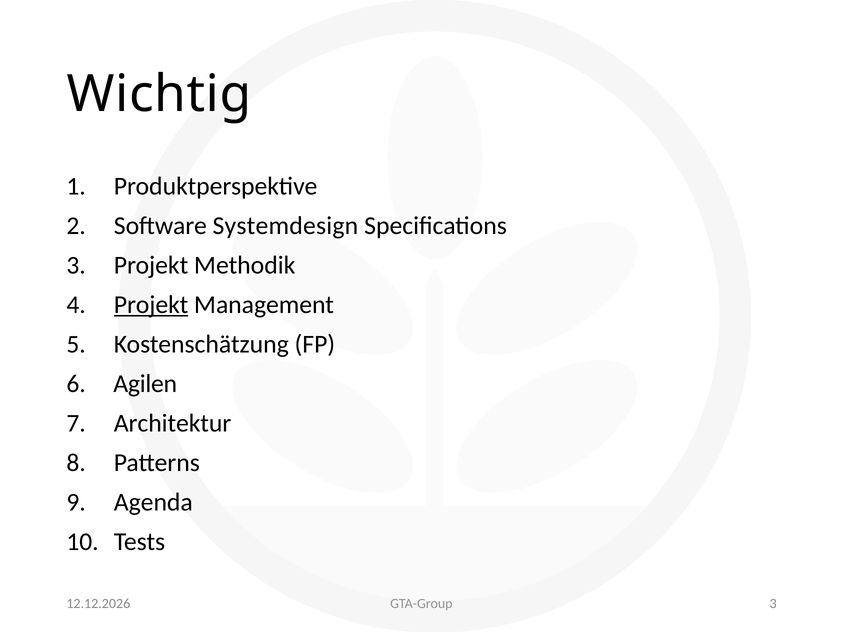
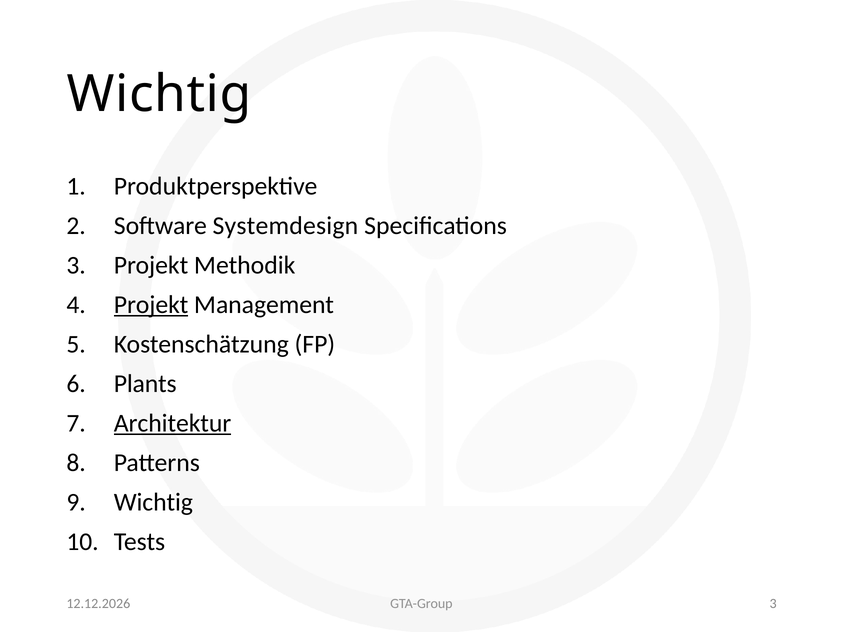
Agilen: Agilen -> Plants (145, 384)
Architektur underline: none -> present (173, 423)
Agenda: Agenda -> Wichtig (153, 502)
